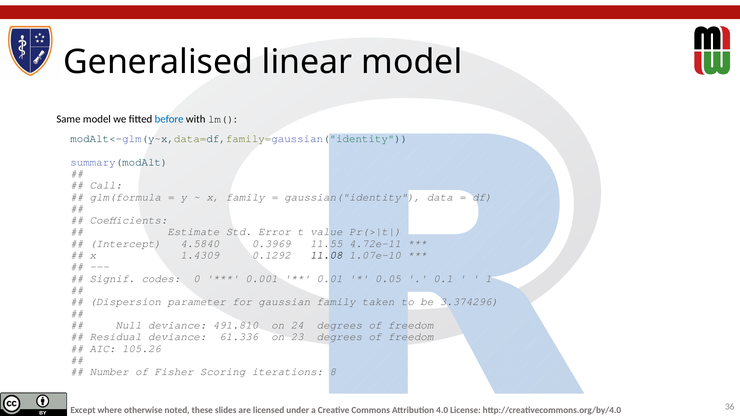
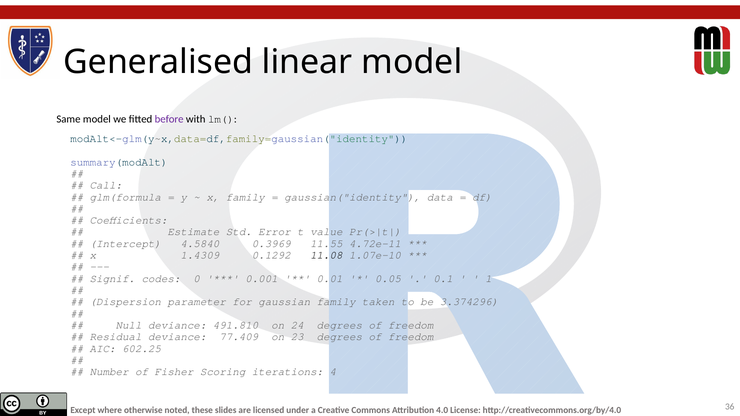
before colour: blue -> purple (169, 119)
61.336: 61.336 -> 77.409 (239, 337)
105.26: 105.26 -> 602.25 (142, 349)
8: 8 -> 4 (333, 372)
